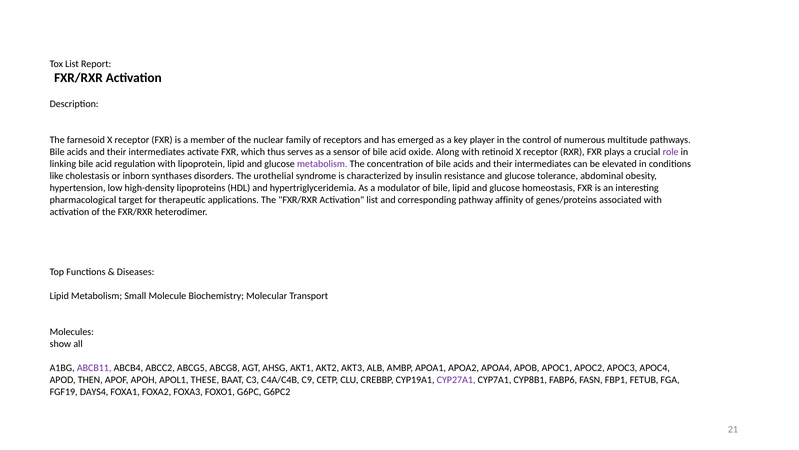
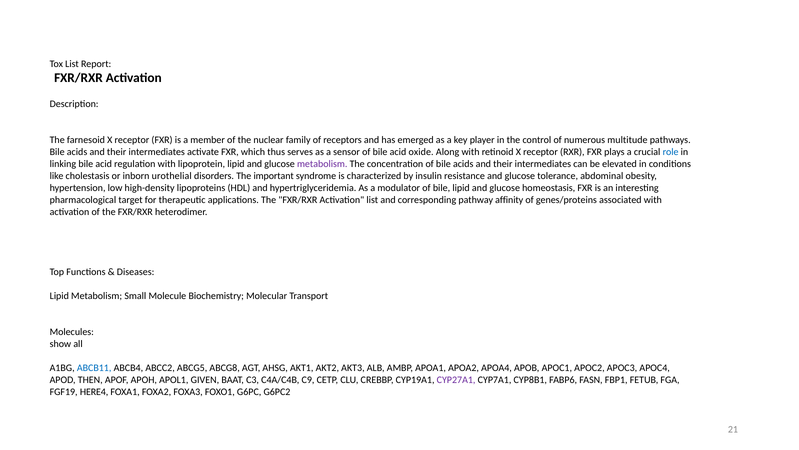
role colour: purple -> blue (671, 152)
synthases: synthases -> urothelial (172, 176)
urothelial: urothelial -> important (274, 176)
ABCB11 colour: purple -> blue (94, 367)
THESE: THESE -> GIVEN (205, 379)
DAYS4: DAYS4 -> HERE4 (94, 391)
